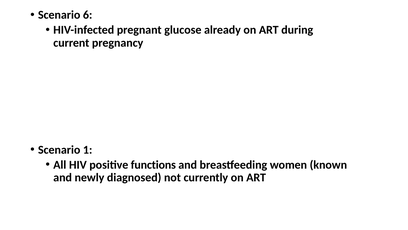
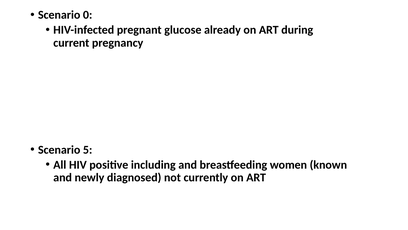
6: 6 -> 0 (88, 15)
1: 1 -> 5 (88, 149)
functions: functions -> including (153, 164)
